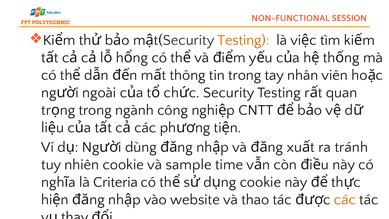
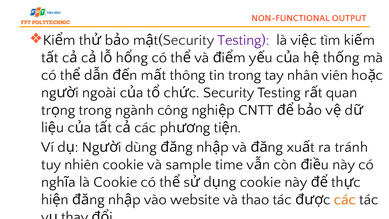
SESSION: SESSION -> OUTPUT (349, 18)
Testing colour: orange -> purple (243, 40)
là Criteria: Criteria -> Cookie (115, 182)
